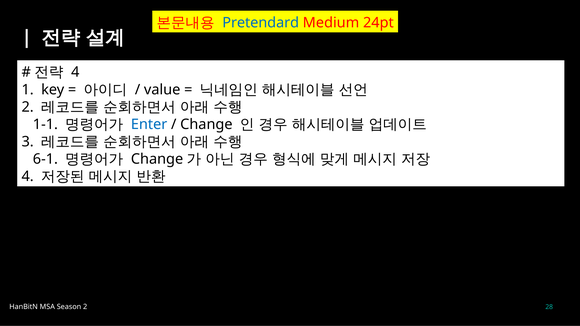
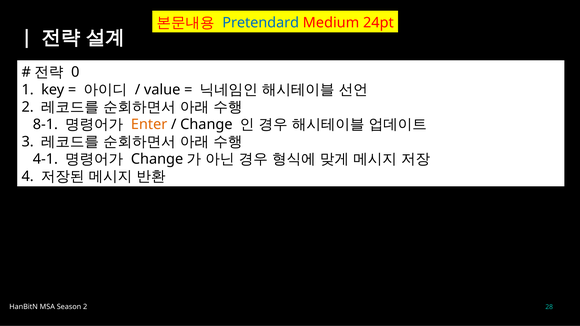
4: 4 -> 0 (75, 72)
1-1: 1-1 -> 8-1 (45, 124)
Enter colour: blue -> orange (149, 124)
6-1: 6-1 -> 4-1 (45, 159)
